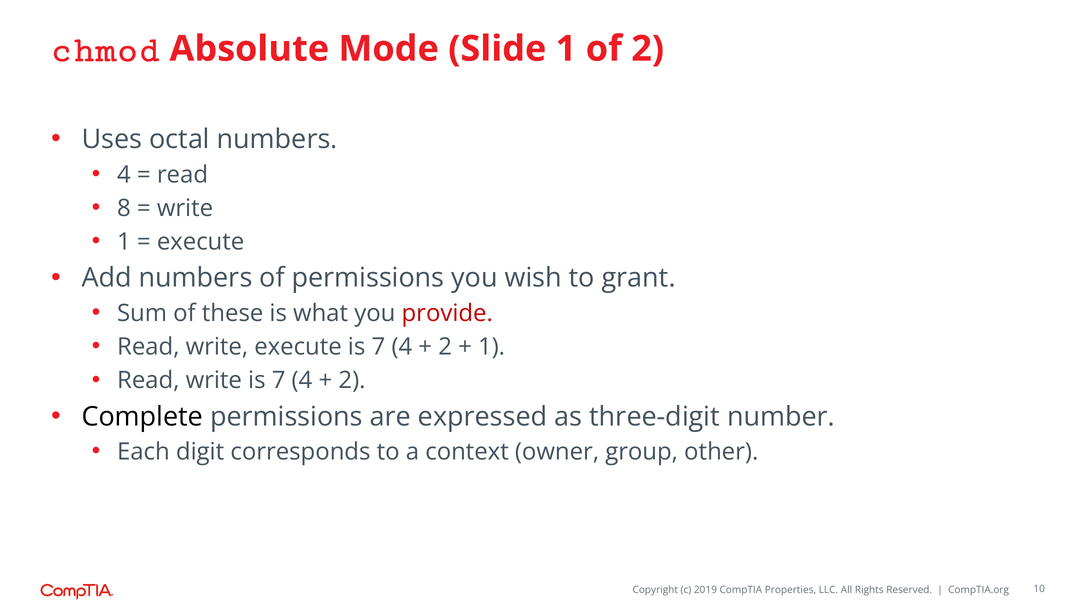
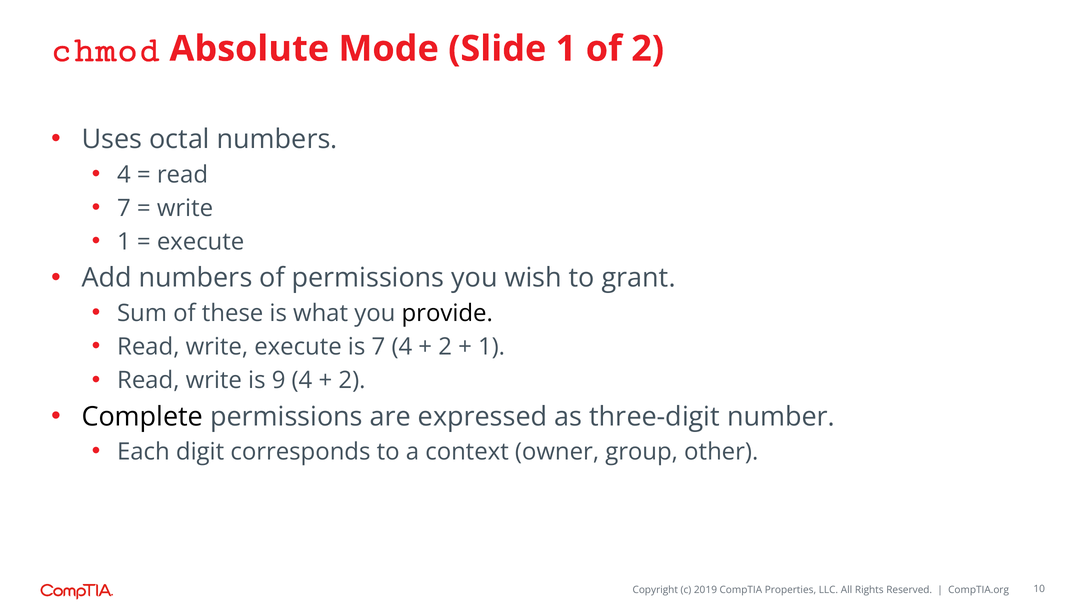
8: 8 -> 7 (124, 208)
provide colour: red -> black (447, 313)
write is 7: 7 -> 9 (279, 381)
